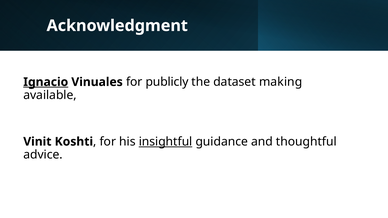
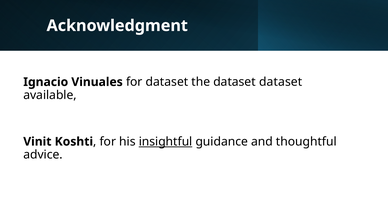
Ignacio underline: present -> none (46, 82)
for publicly: publicly -> dataset (167, 82)
dataset making: making -> dataset (281, 82)
